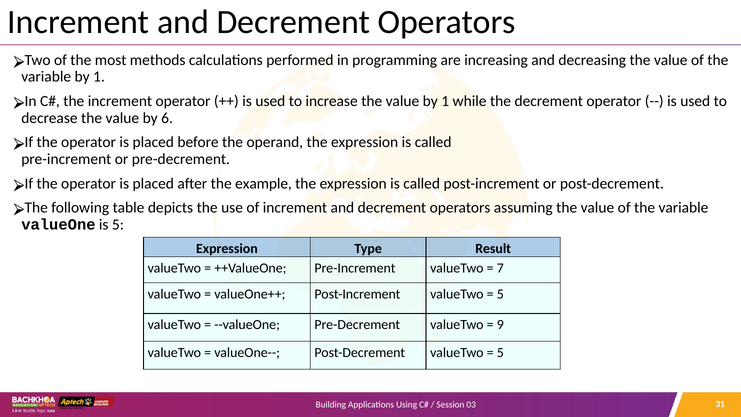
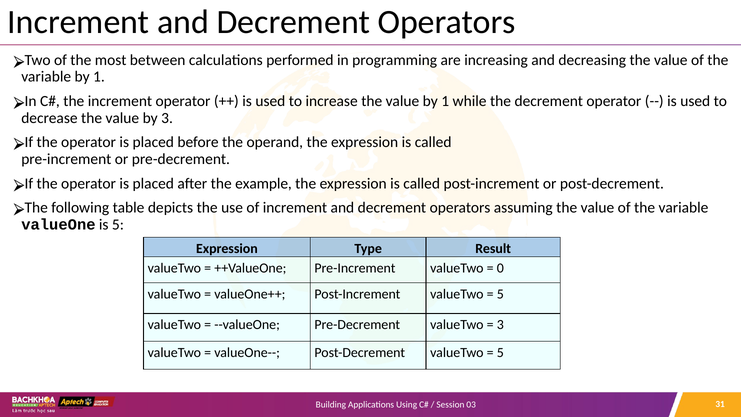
methods: methods -> between (158, 60)
by 6: 6 -> 3 (167, 118)
7: 7 -> 0 (500, 268)
9: 9 -> 3 (500, 325)
